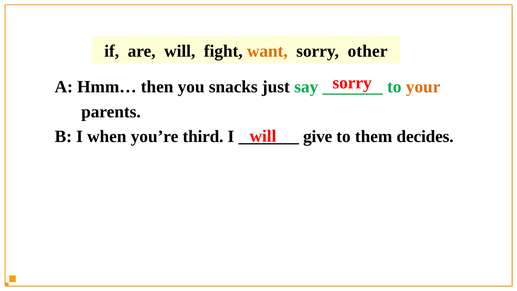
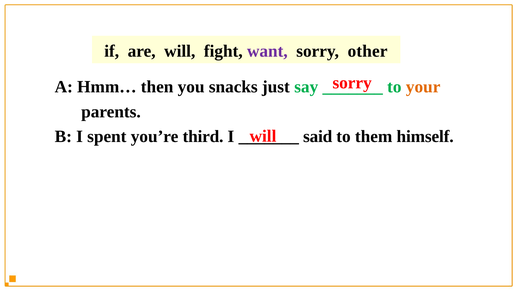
want colour: orange -> purple (267, 51)
when: when -> spent (107, 137)
give: give -> said (318, 137)
decides: decides -> himself (425, 137)
